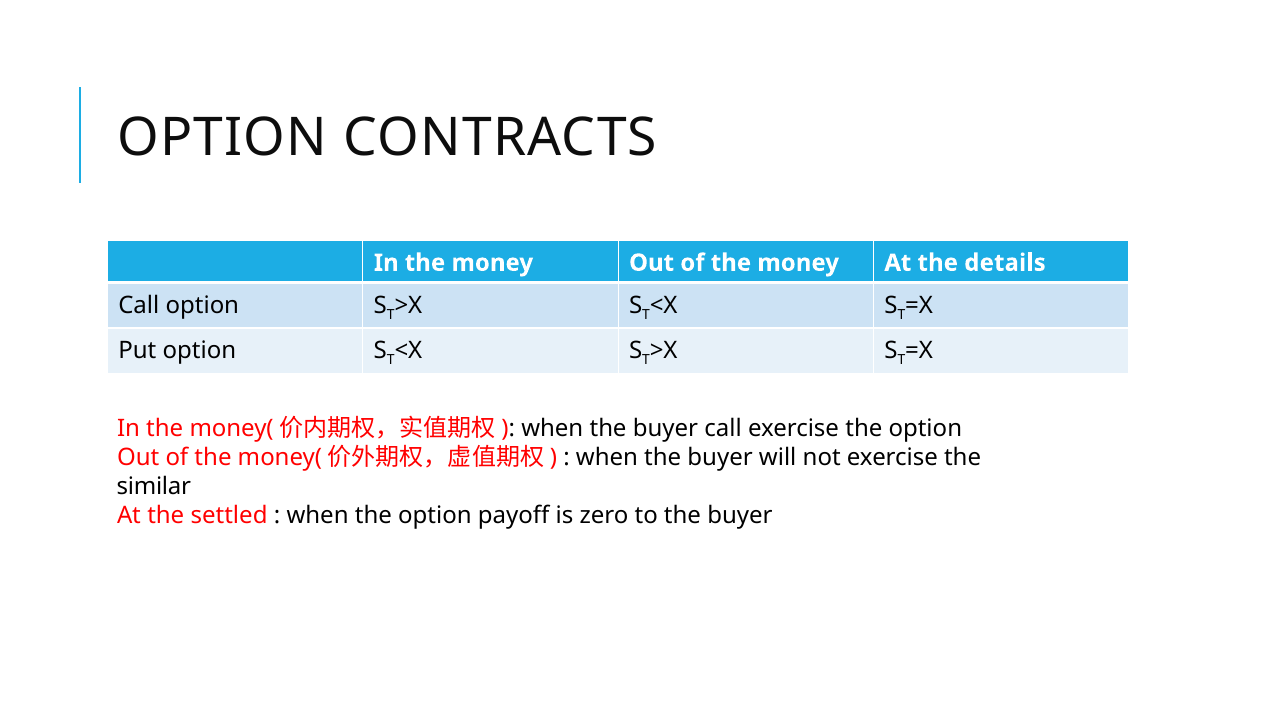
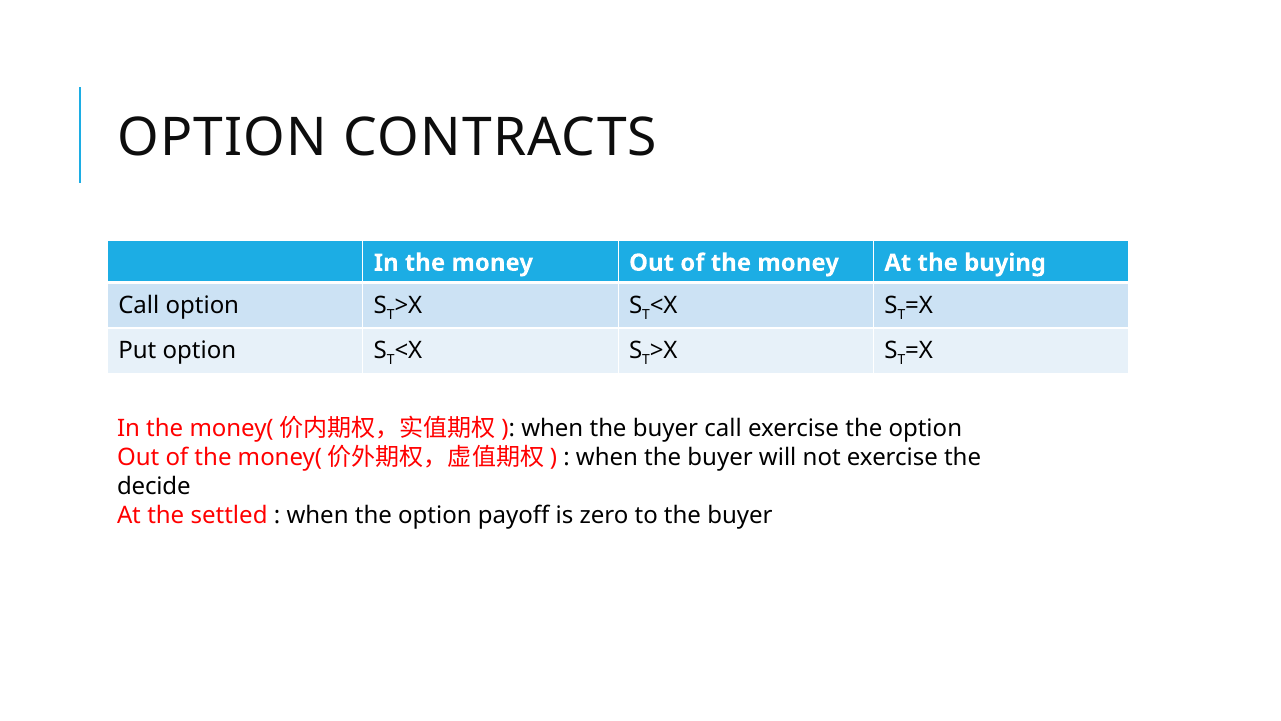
details: details -> buying (1005, 263)
similar: similar -> decide (154, 486)
